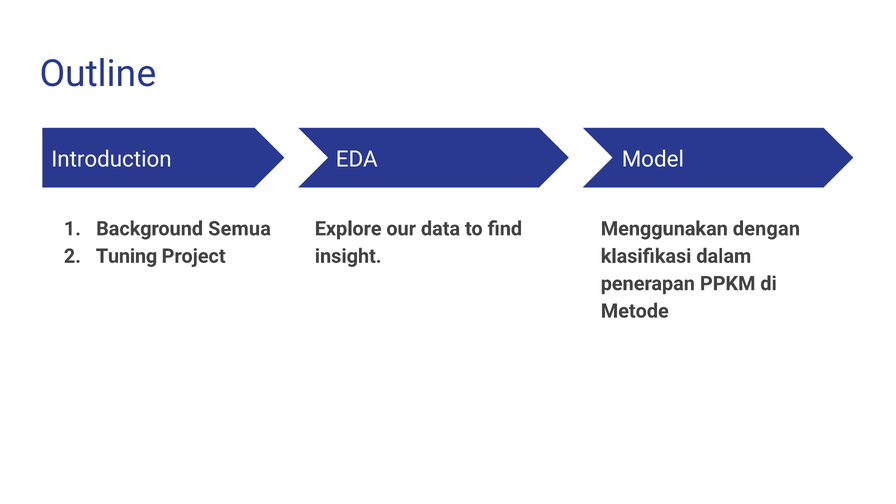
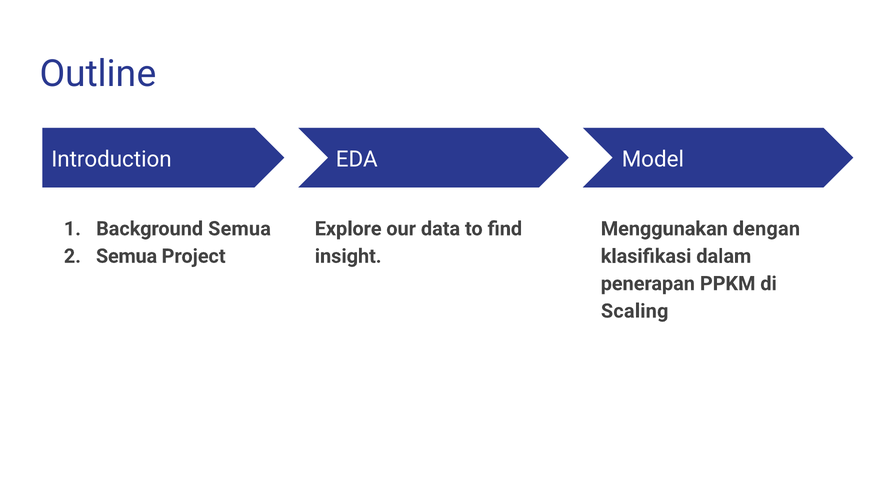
Tuning: Tuning -> Semua (127, 256)
Metode: Metode -> Scaling (635, 311)
